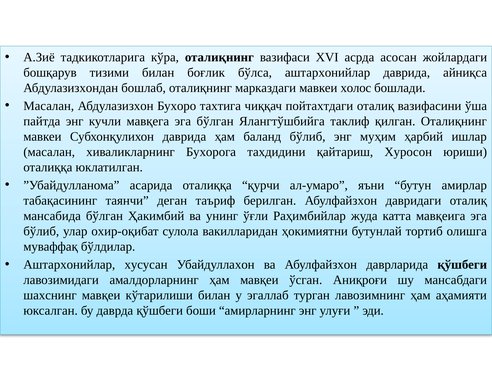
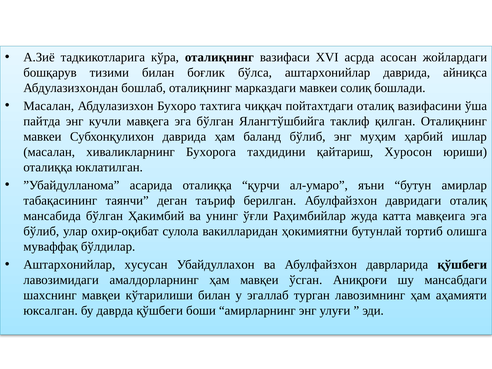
xолос: xолос -> солиқ (356, 88)
